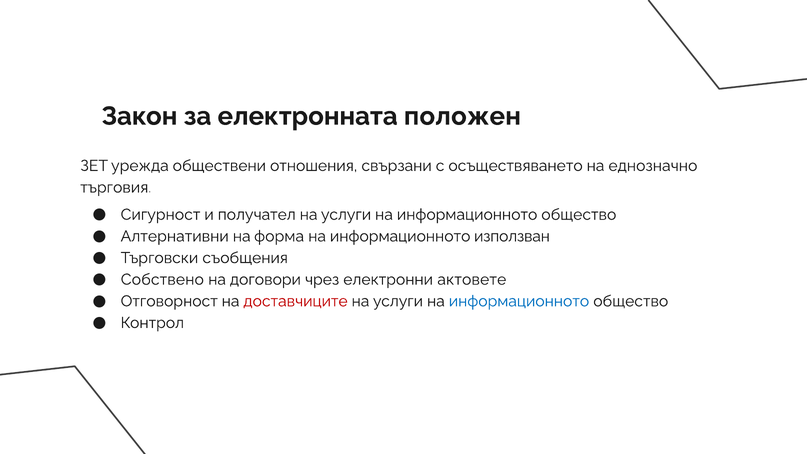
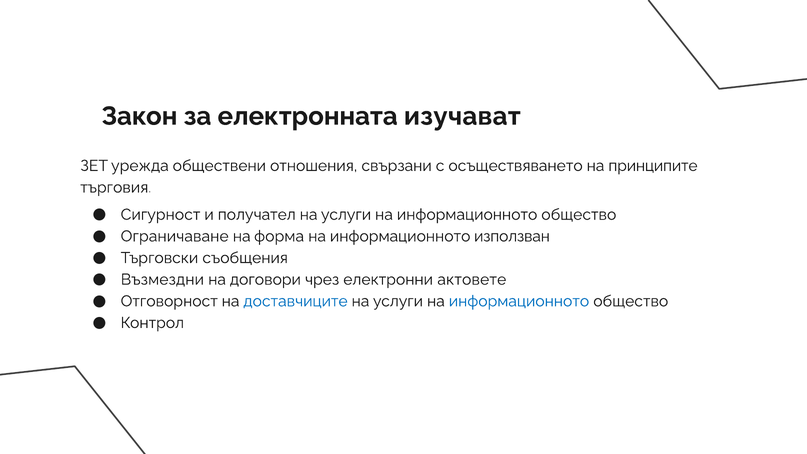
положен: положен -> изучават (462, 116)
еднозначно: еднозначно -> принципите (653, 166)
Алтернативни: Алтернативни -> Ограничаване (175, 236)
Собствено: Собствено -> Възмездни (162, 279)
доставчиците colour: red -> blue (296, 301)
